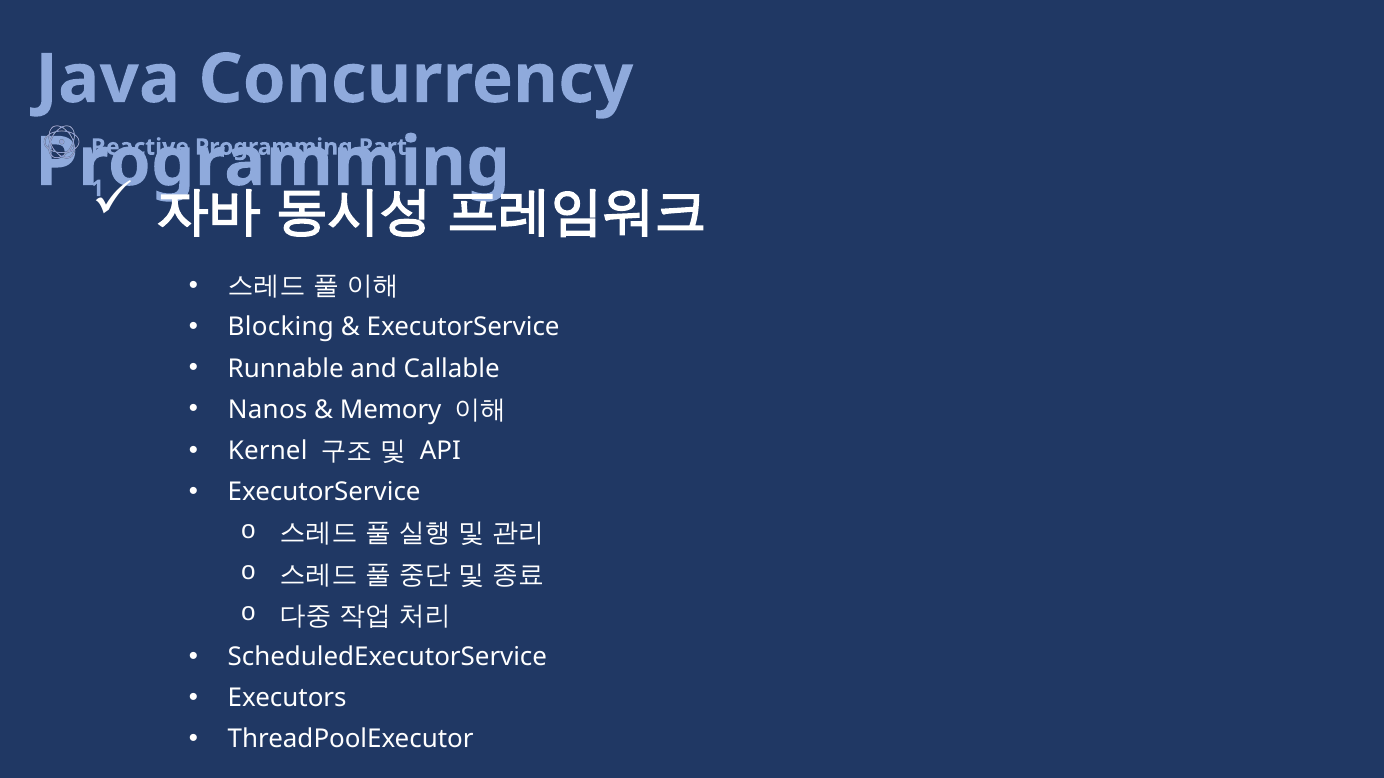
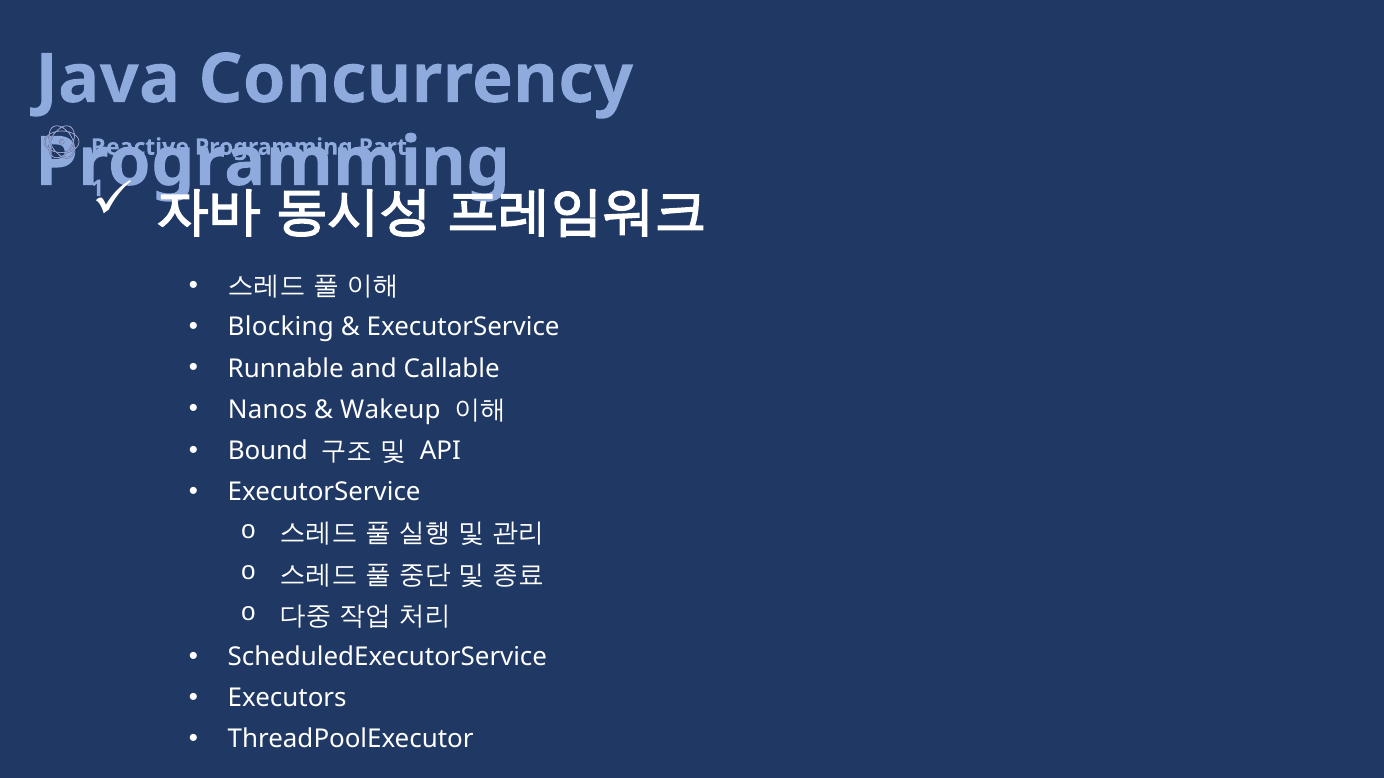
Memory: Memory -> Wakeup (390, 410)
Kernel: Kernel -> Bound (268, 451)
